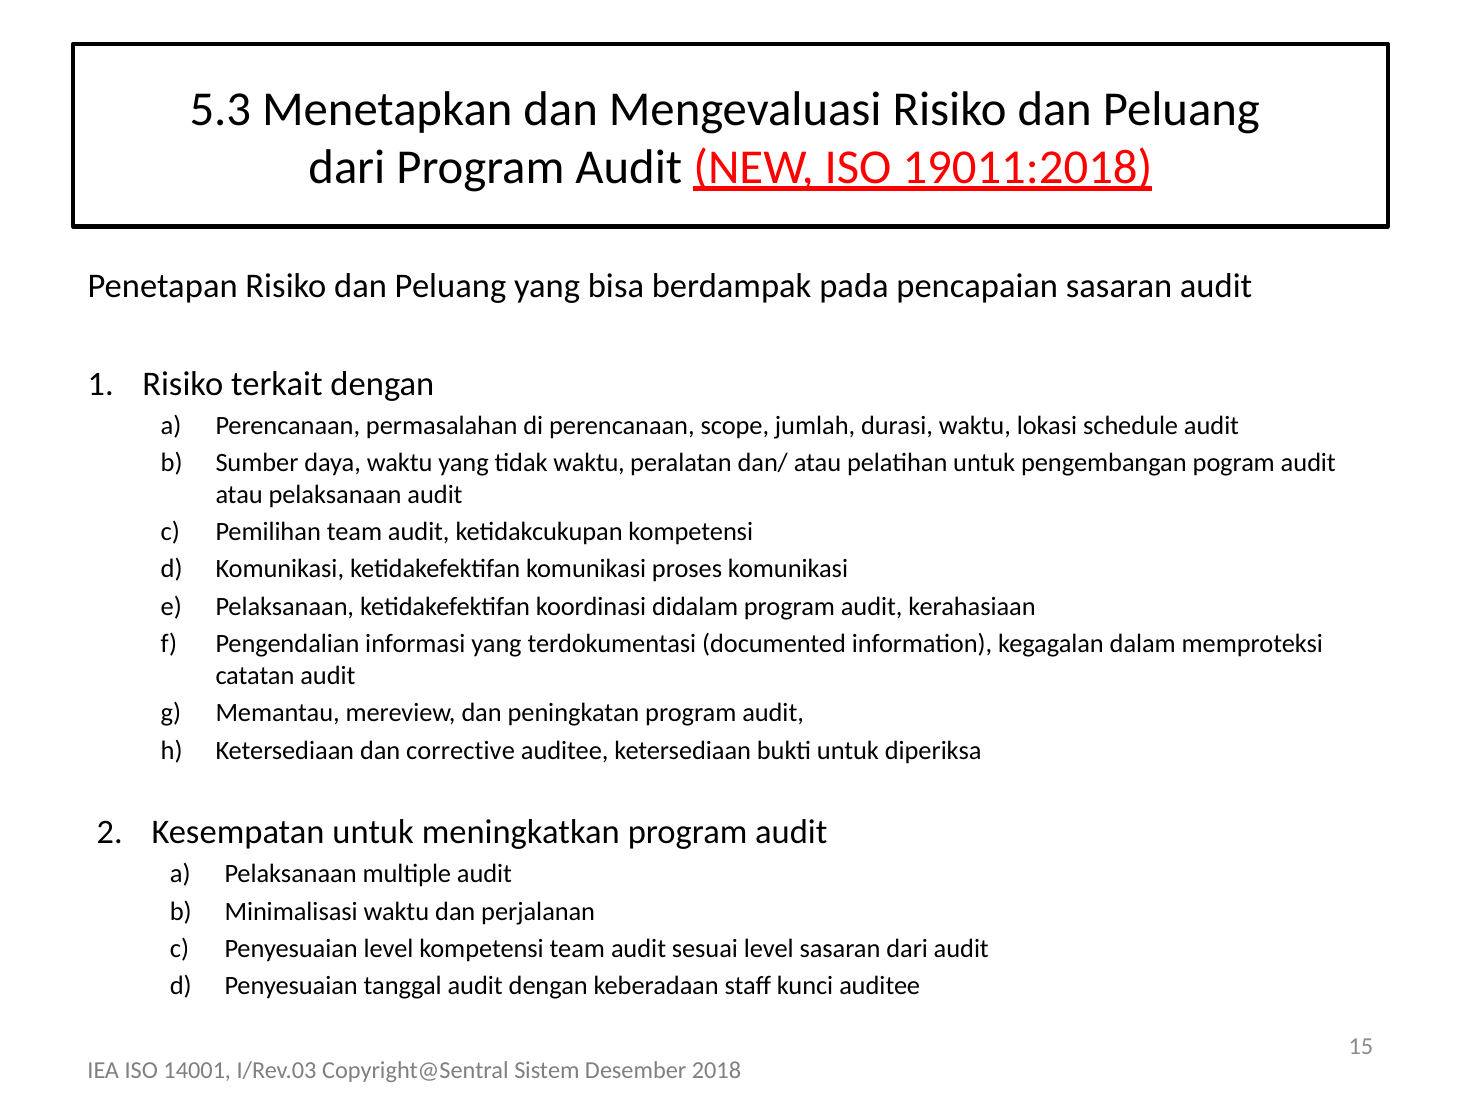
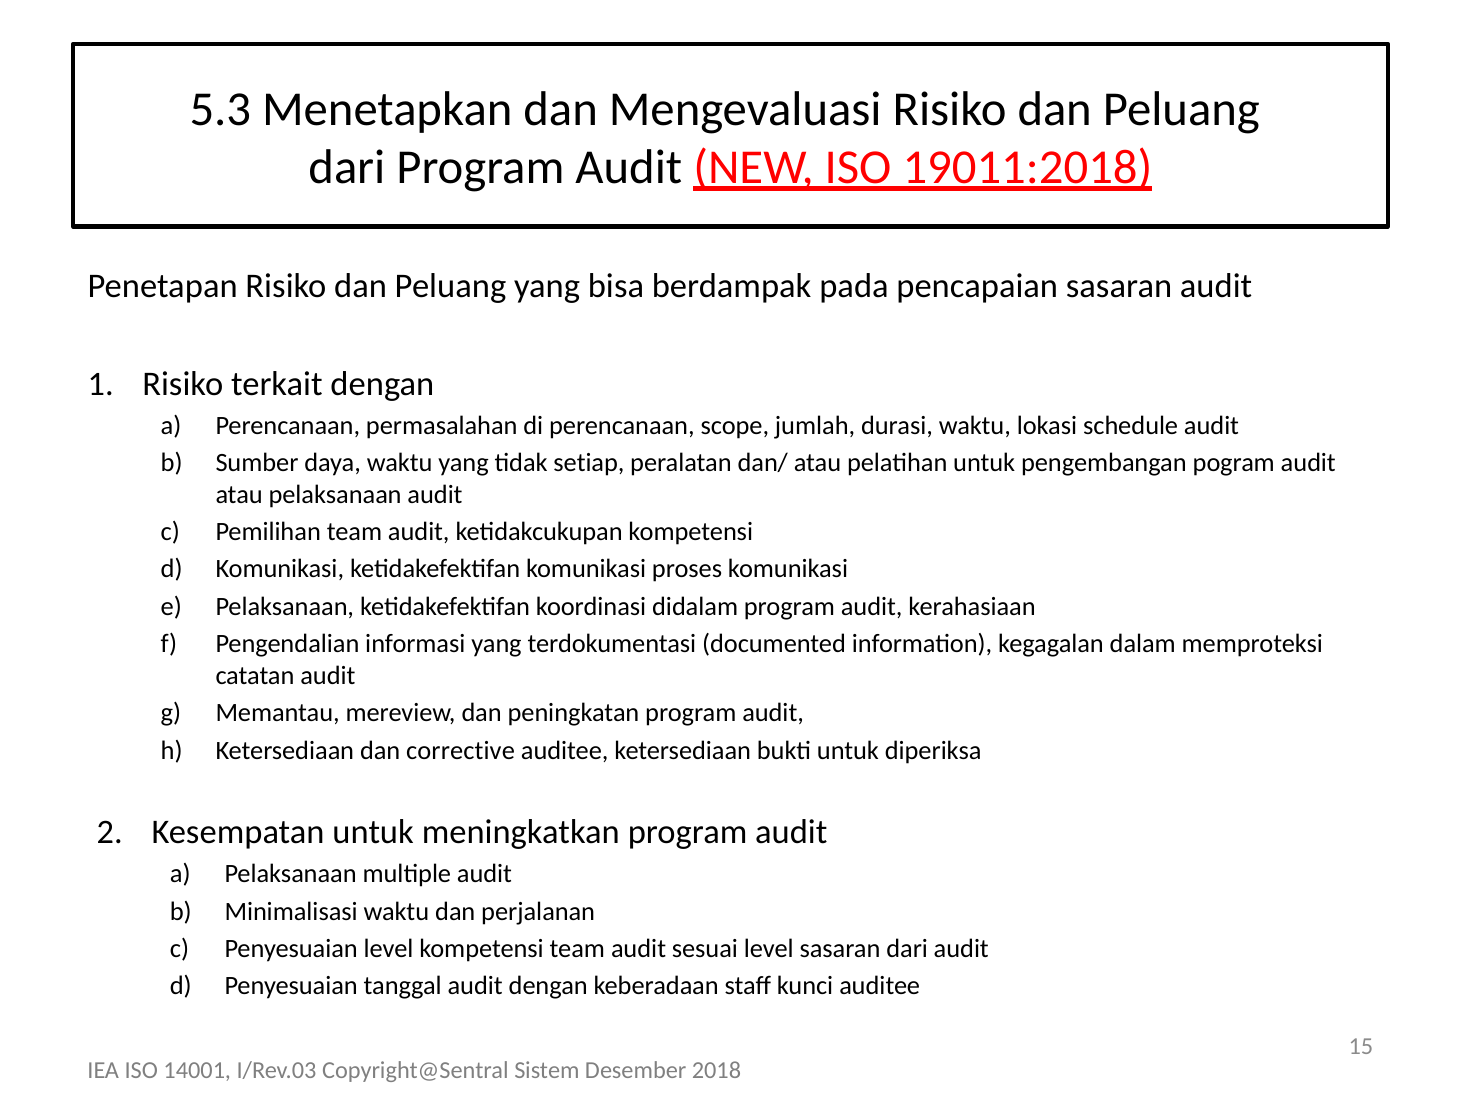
tidak waktu: waktu -> setiap (589, 463)
